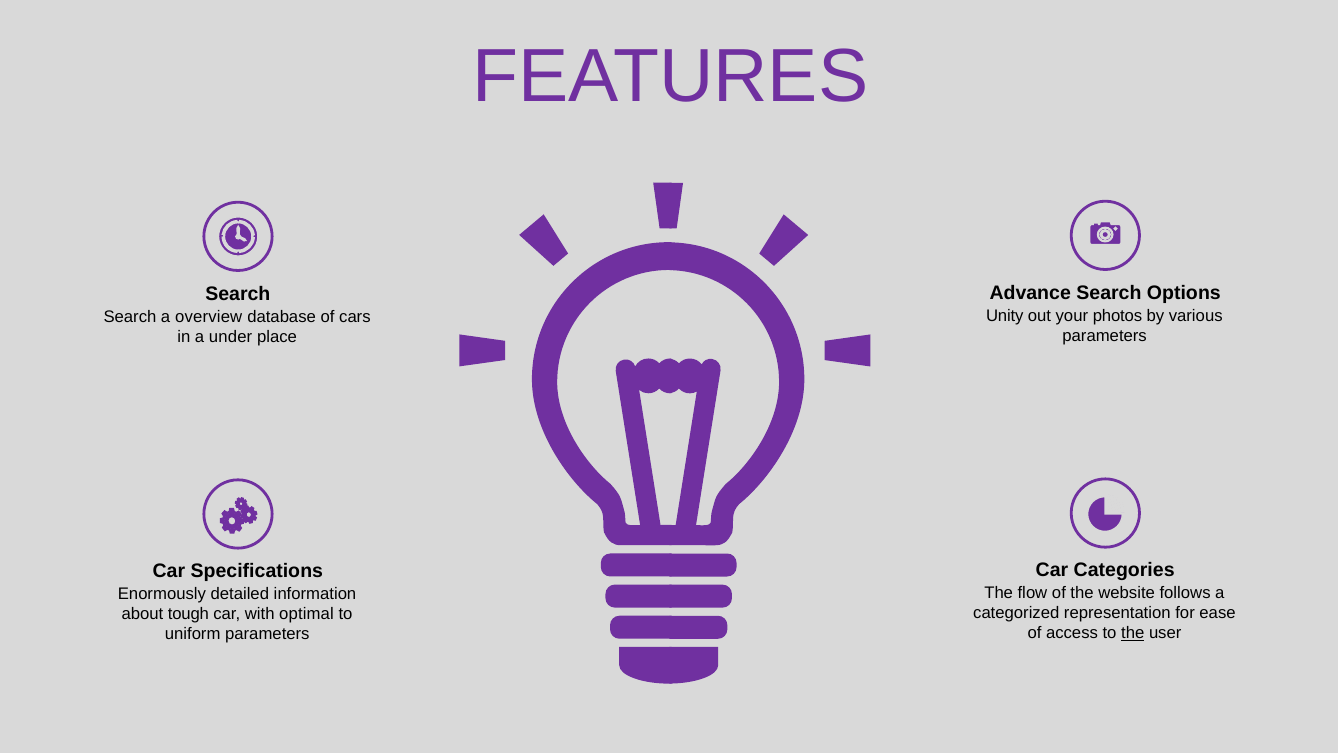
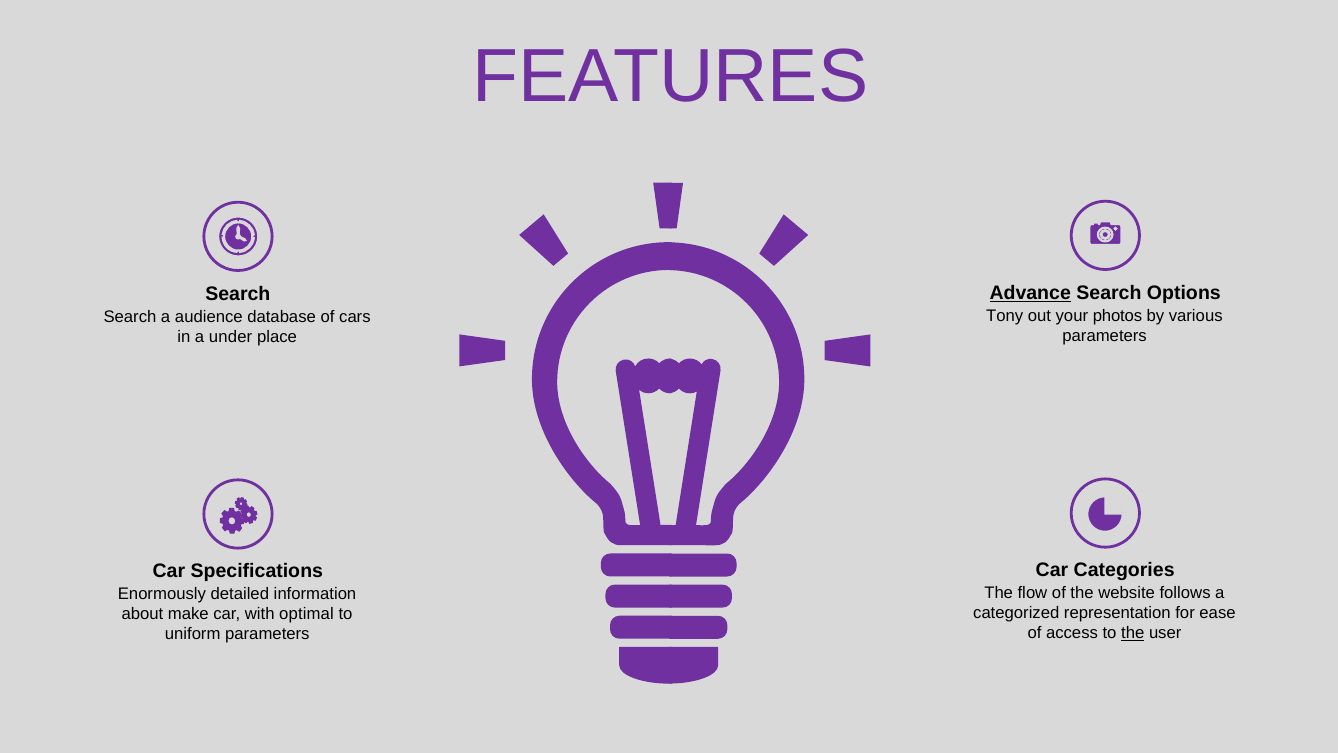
Advance underline: none -> present (1030, 293)
Unity: Unity -> Tony (1005, 315)
overview: overview -> audience (209, 316)
tough: tough -> make (188, 614)
